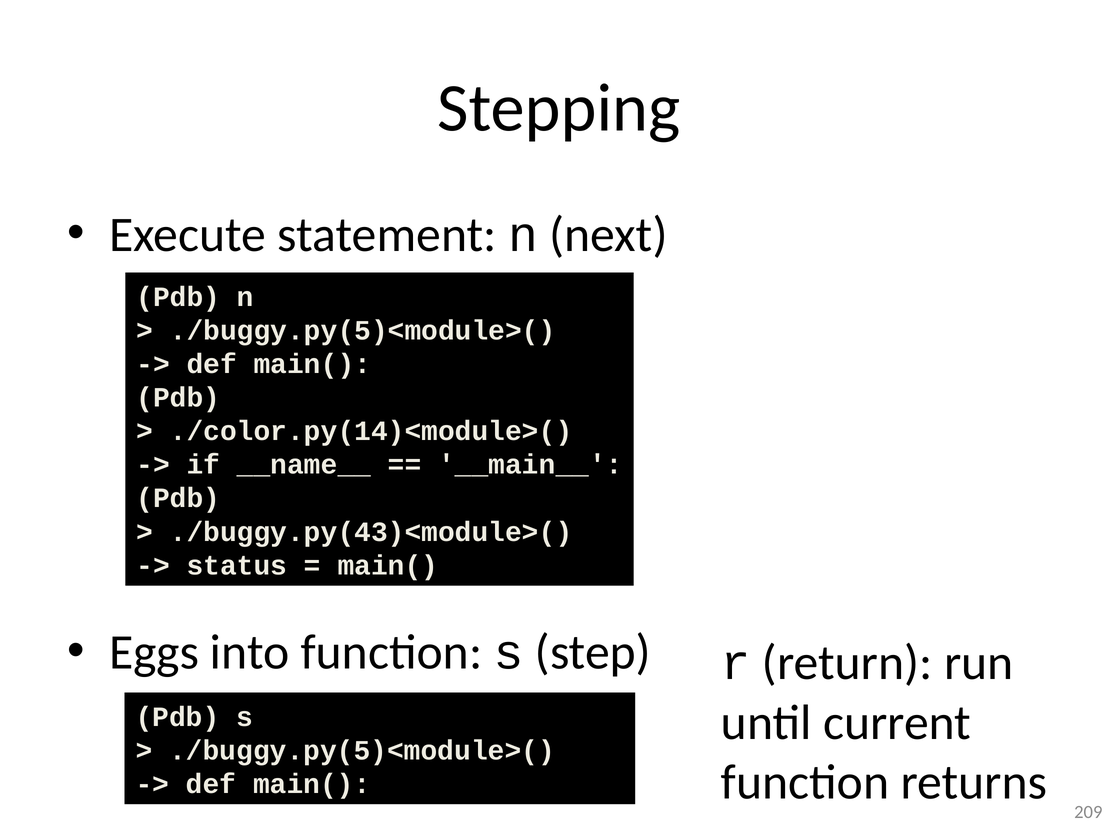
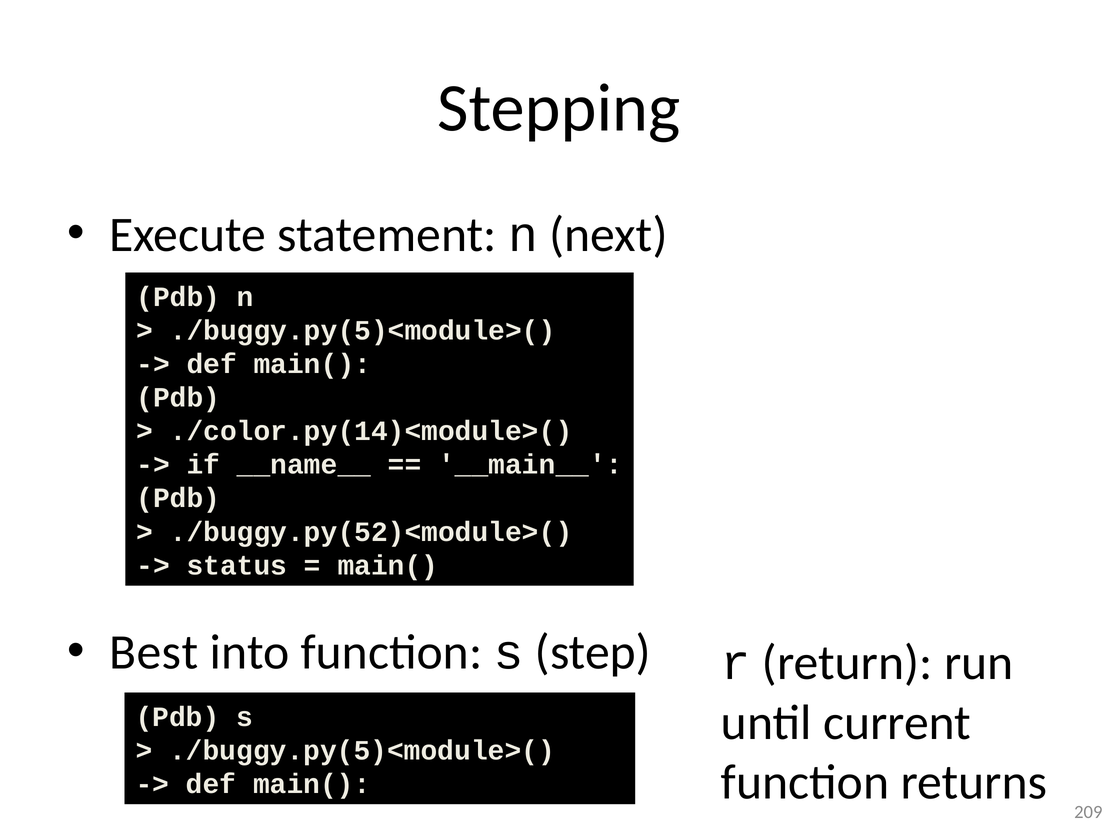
./buggy.py(43)<module>(: ./buggy.py(43)<module>( -> ./buggy.py(52)<module>( (371, 531)
Eggs: Eggs -> Best (154, 652)
